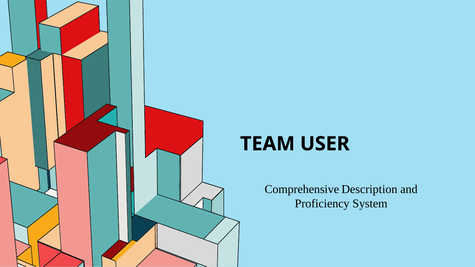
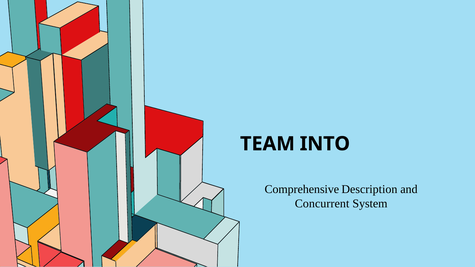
USER: USER -> INTO (325, 144)
Proficiency: Proficiency -> Concurrent (322, 204)
